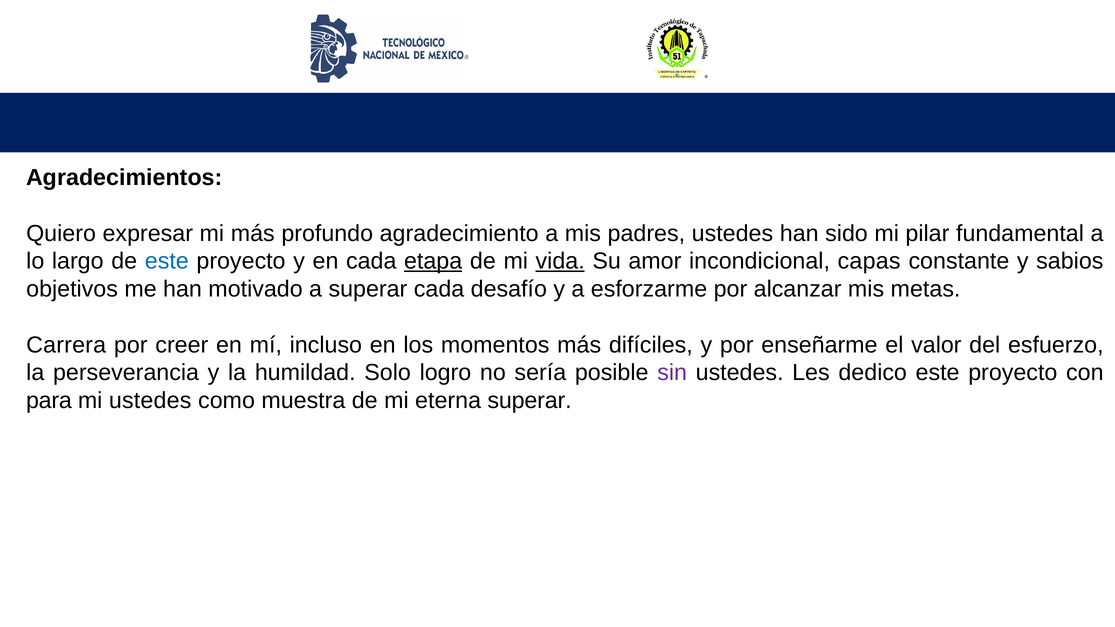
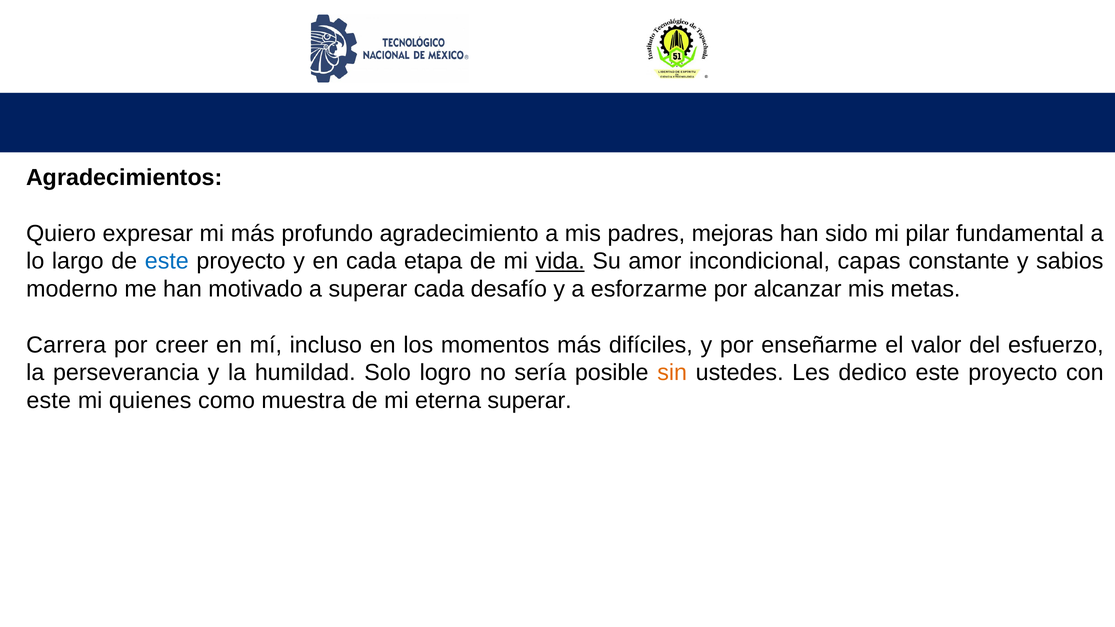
padres ustedes: ustedes -> mejoras (733, 233)
etapa underline: present -> none (433, 261)
objetivos: objetivos -> moderno (72, 289)
sin colour: purple -> orange (672, 373)
para: para -> este (49, 401)
mi ustedes: ustedes -> quienes (150, 401)
